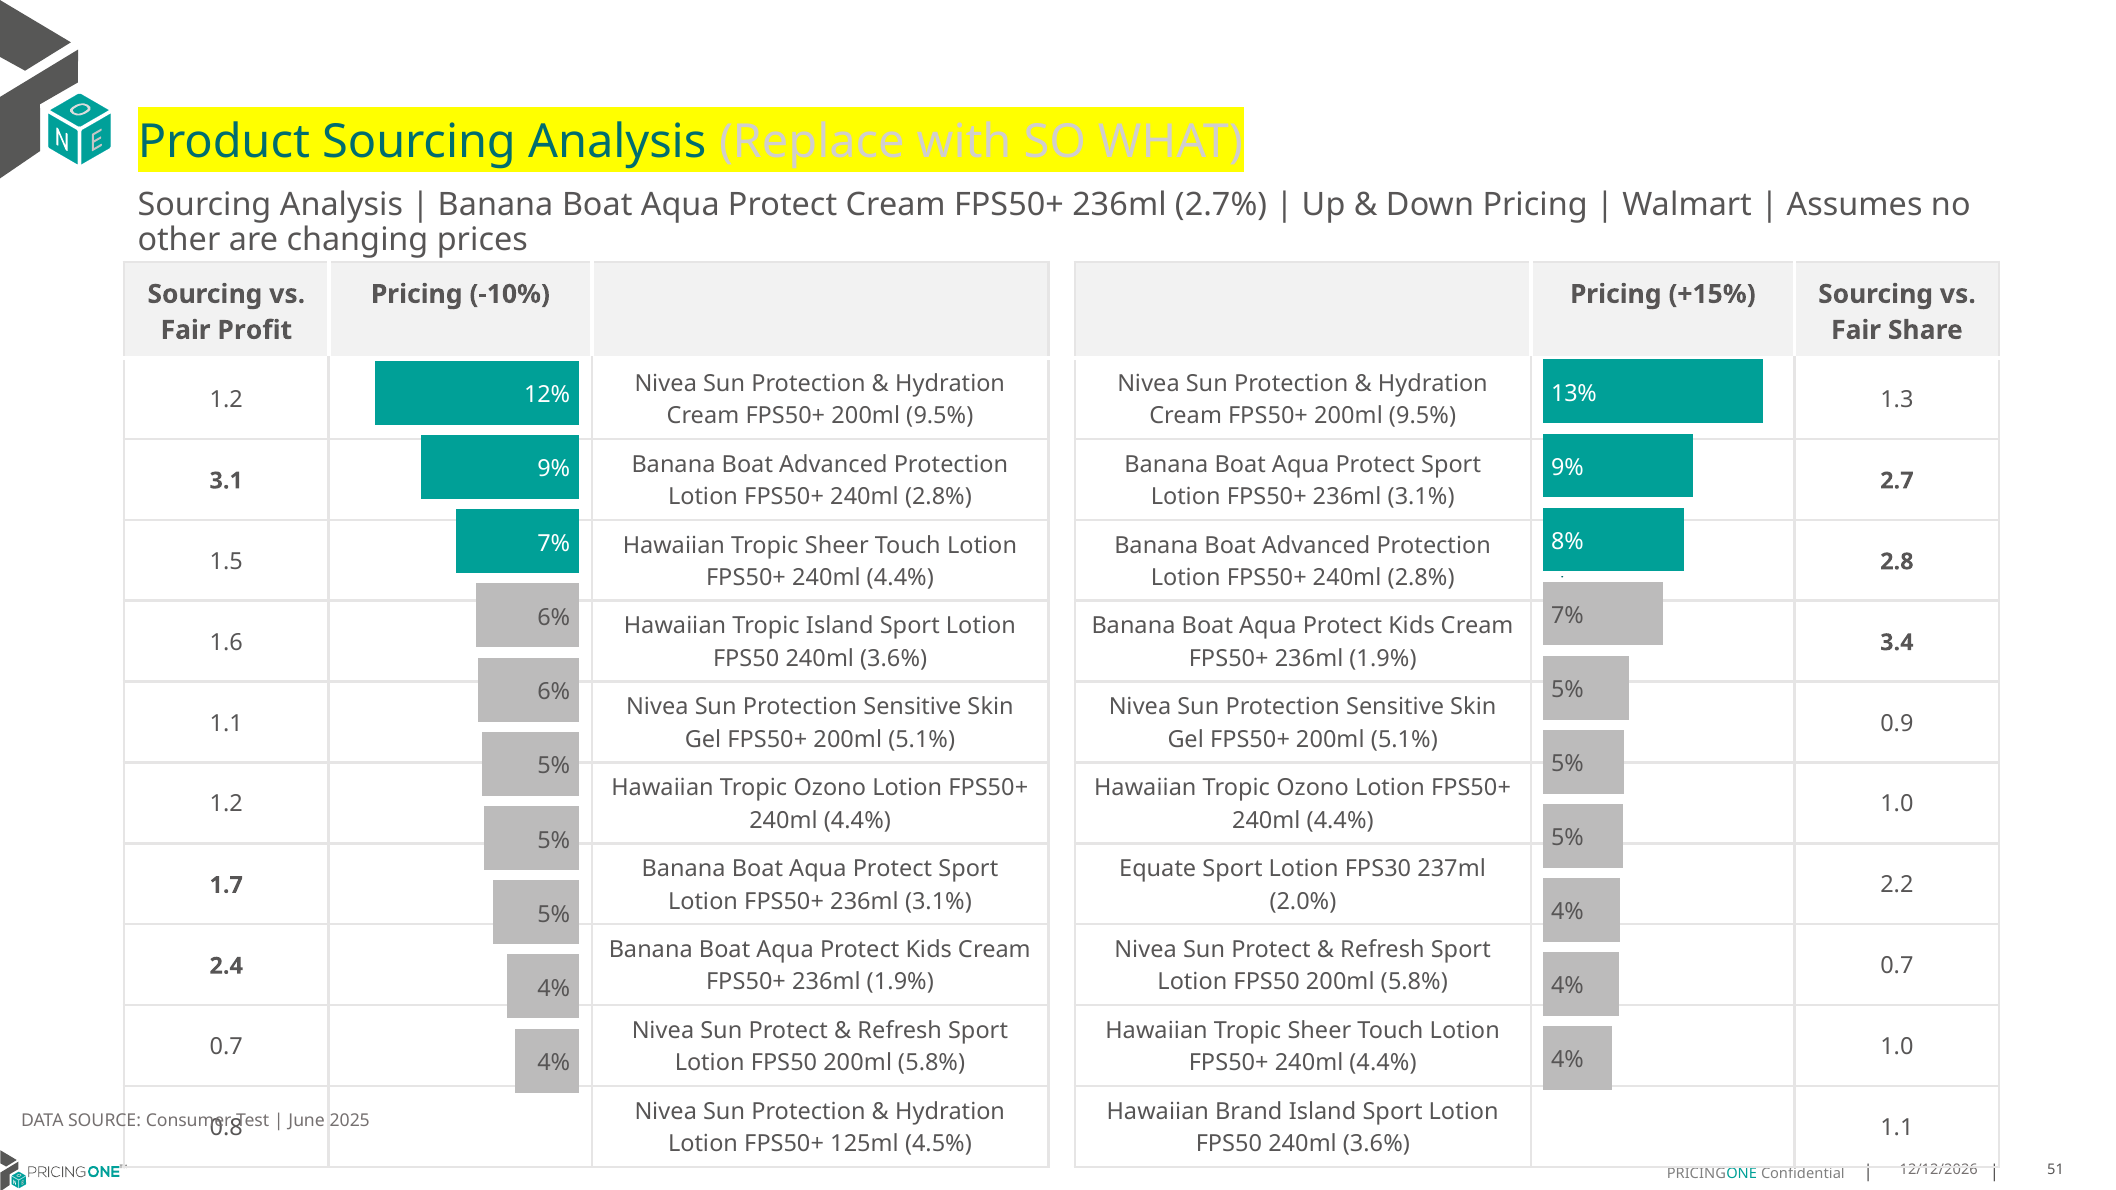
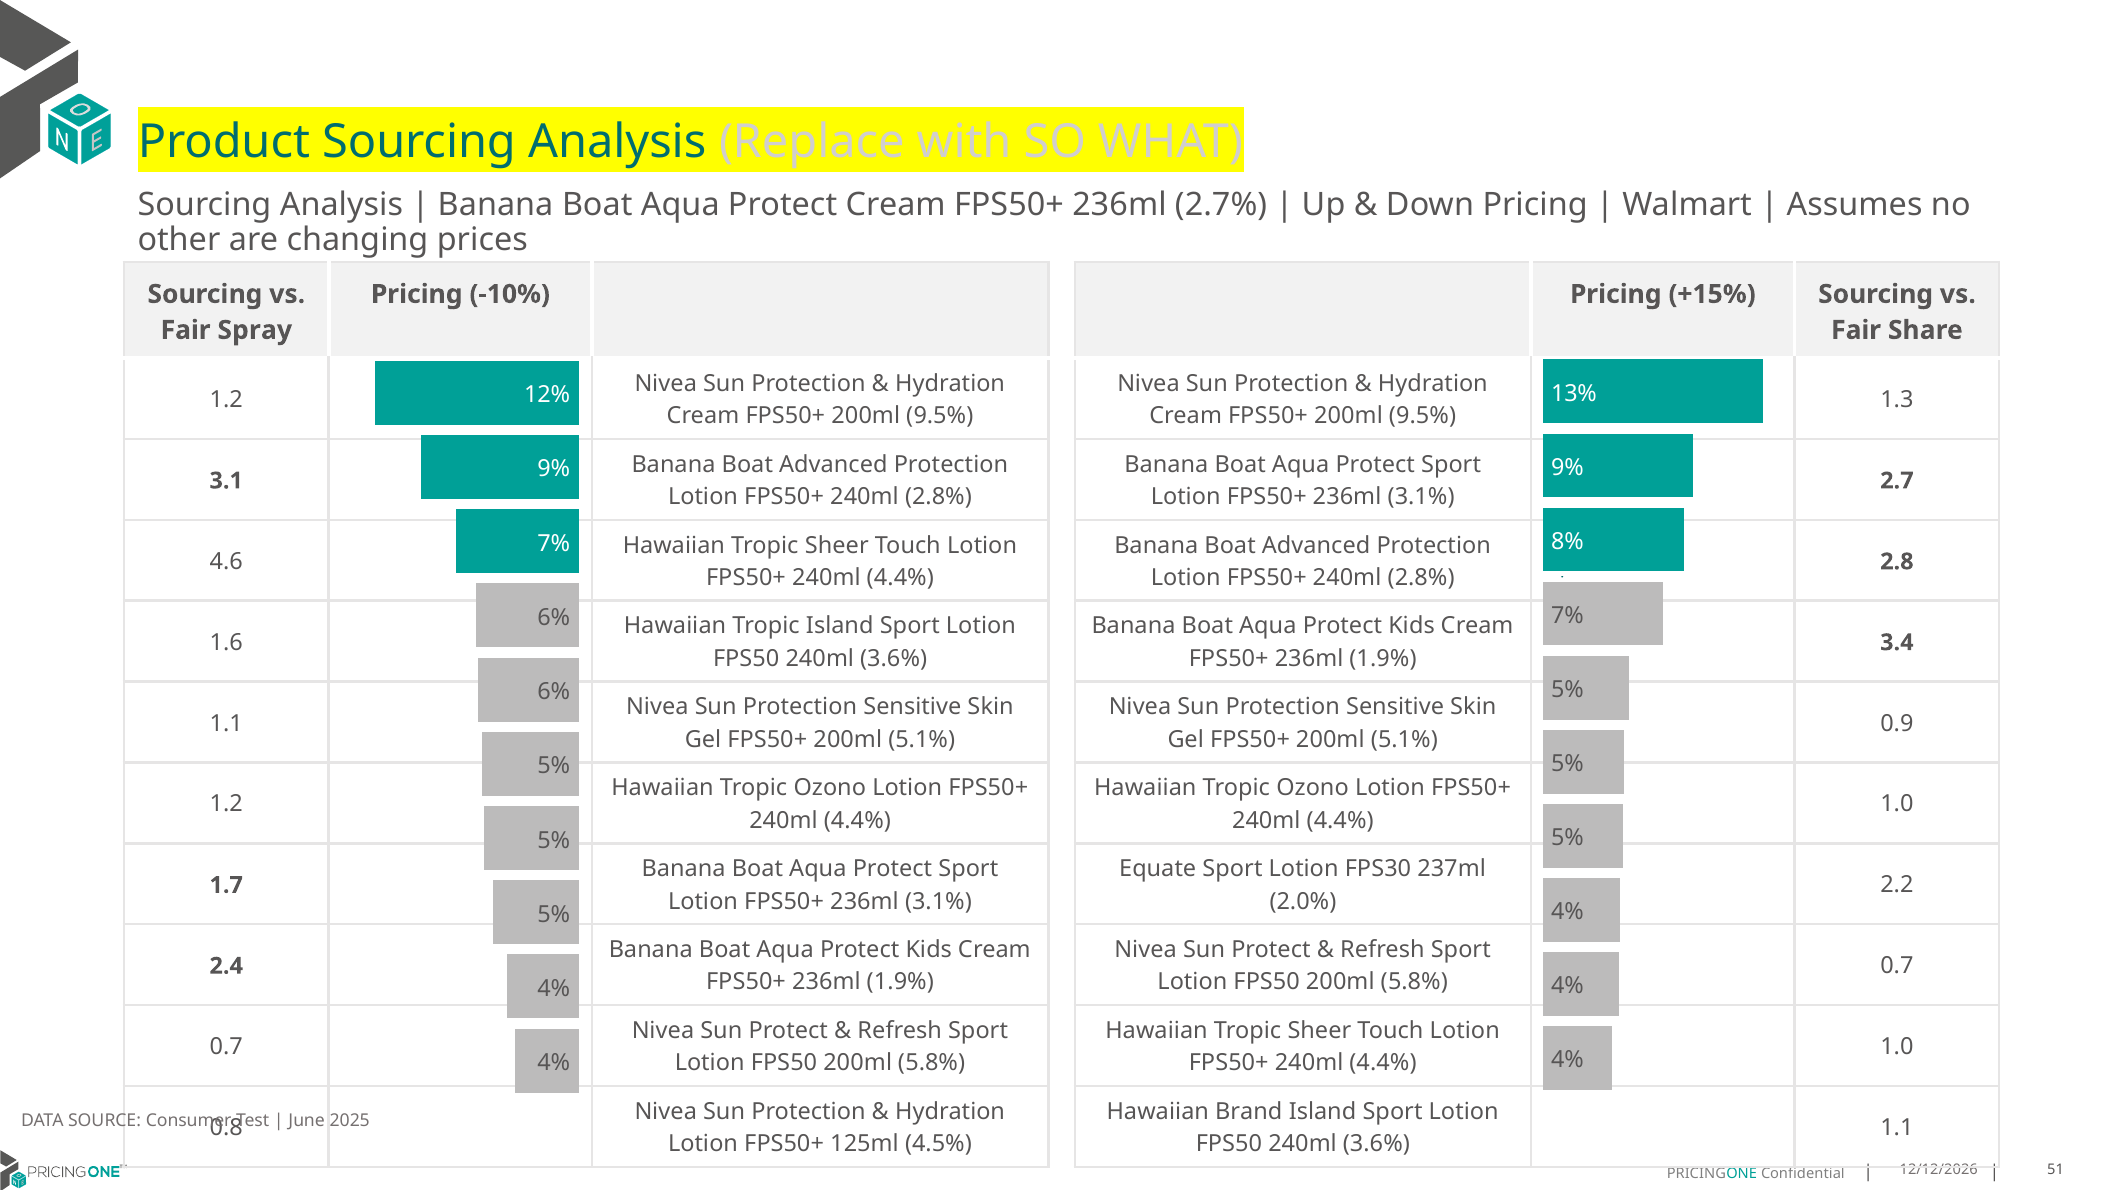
Profit: Profit -> Spray (255, 330)
1.5: 1.5 -> 4.6 (226, 562)
